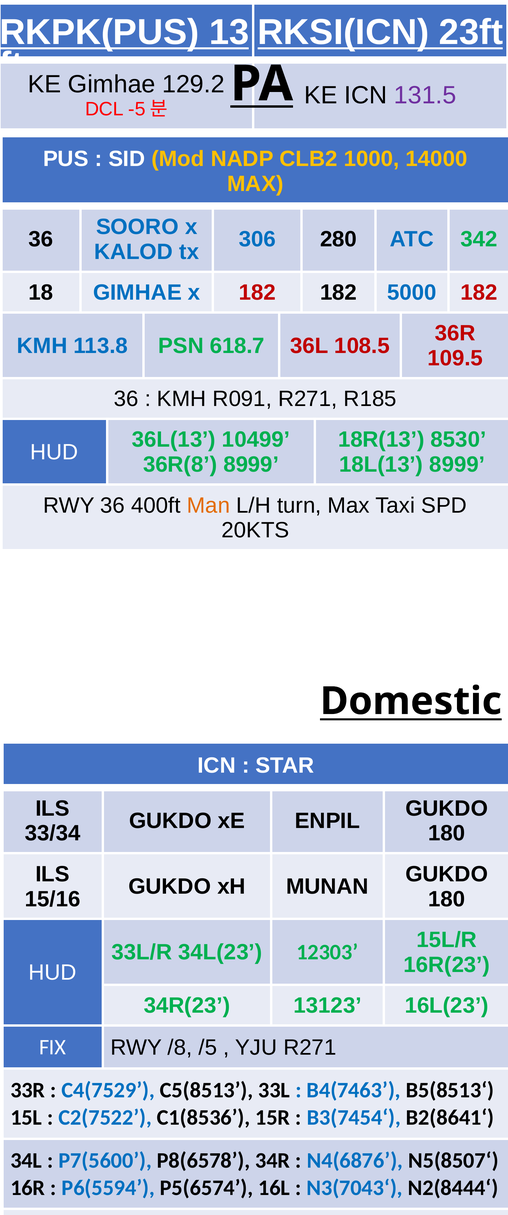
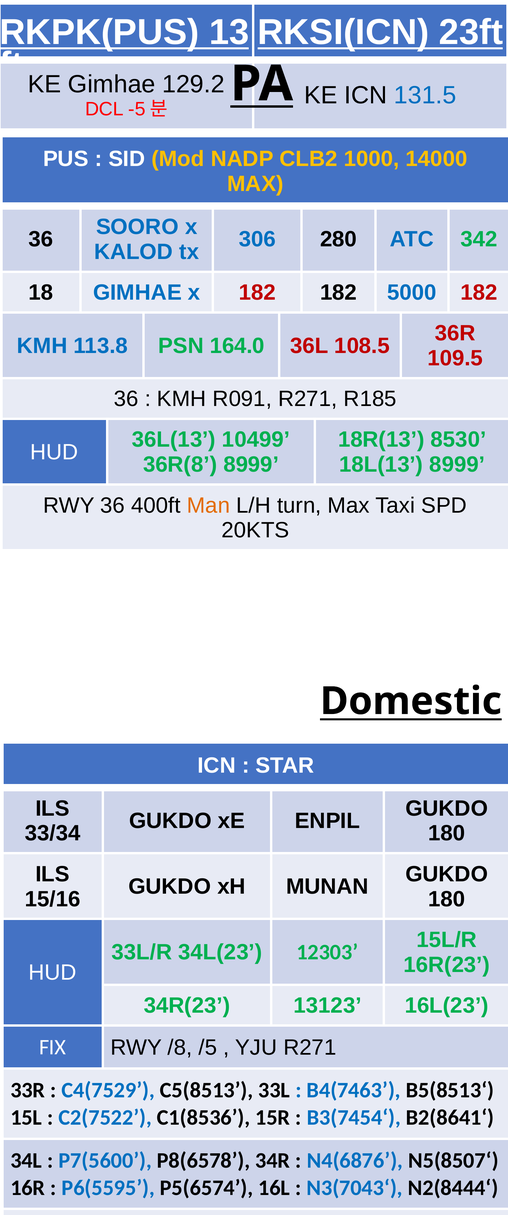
131.5 colour: purple -> blue (425, 95)
618.7: 618.7 -> 164.0 (237, 346)
P6(5594: P6(5594 -> P6(5595 (108, 1188)
